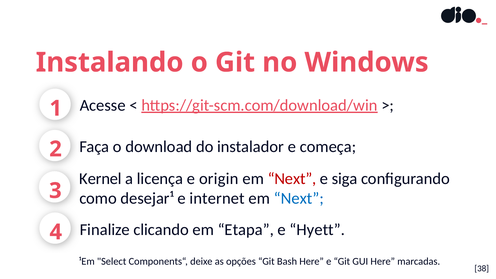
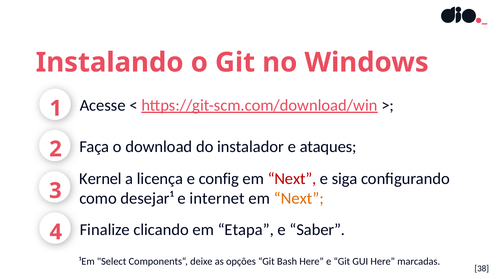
começa: começa -> ataques (328, 147)
origin: origin -> config (219, 179)
Next colour: blue -> orange (299, 198)
Hyett: Hyett -> Saber (317, 230)
